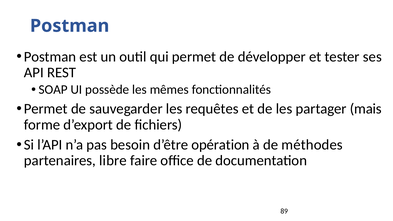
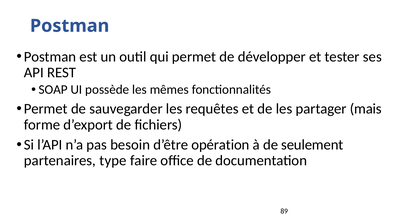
méthodes: méthodes -> seulement (312, 145)
libre: libre -> type (113, 161)
